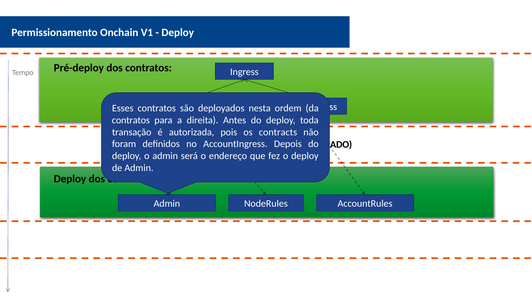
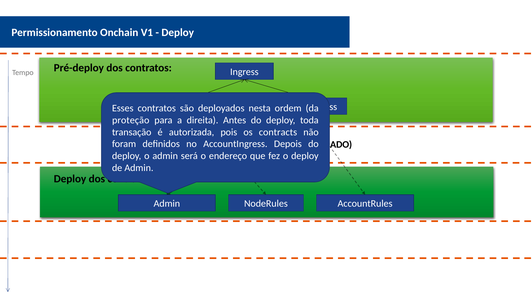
contratos: contratos -> proteção (131, 120)
